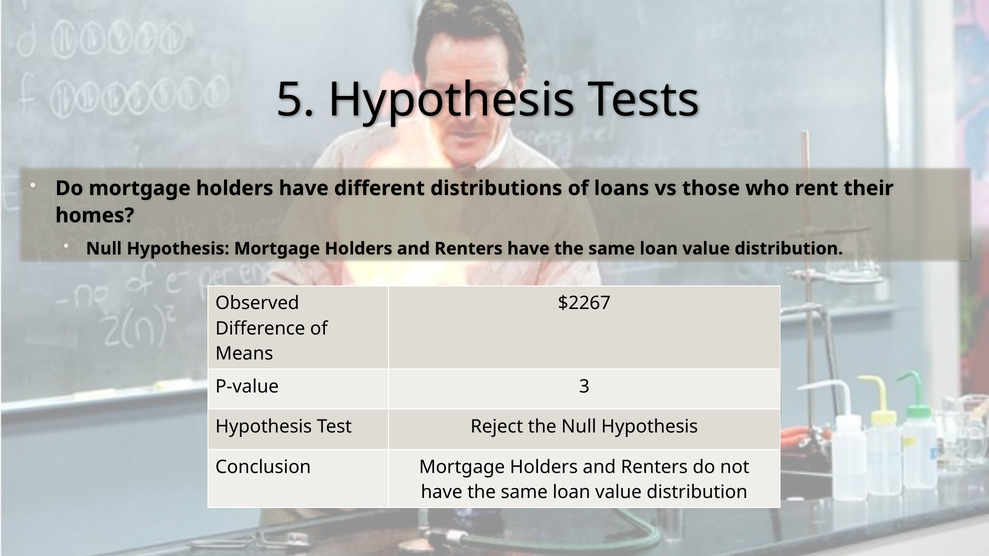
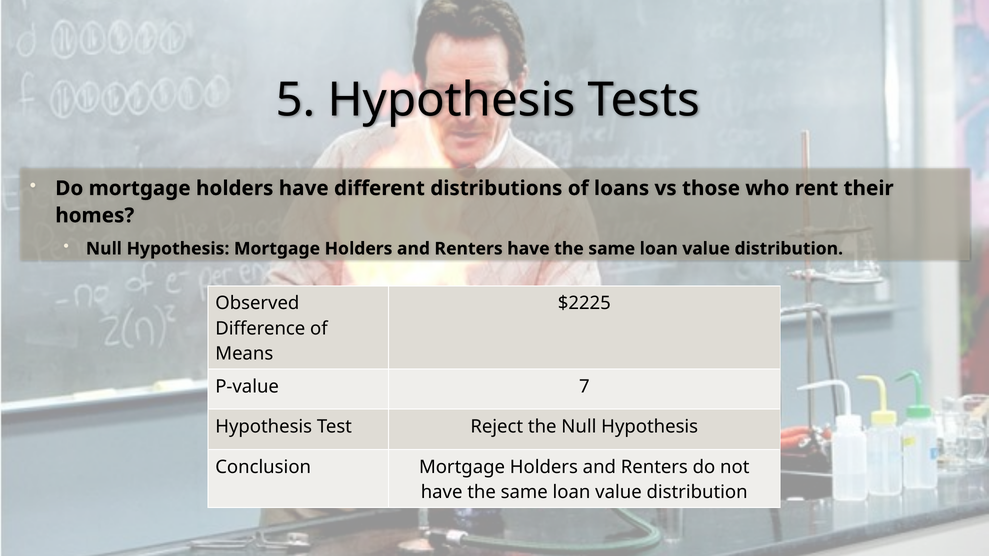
$2267: $2267 -> $2225 (584, 303)
3: 3 -> 7 (584, 387)
